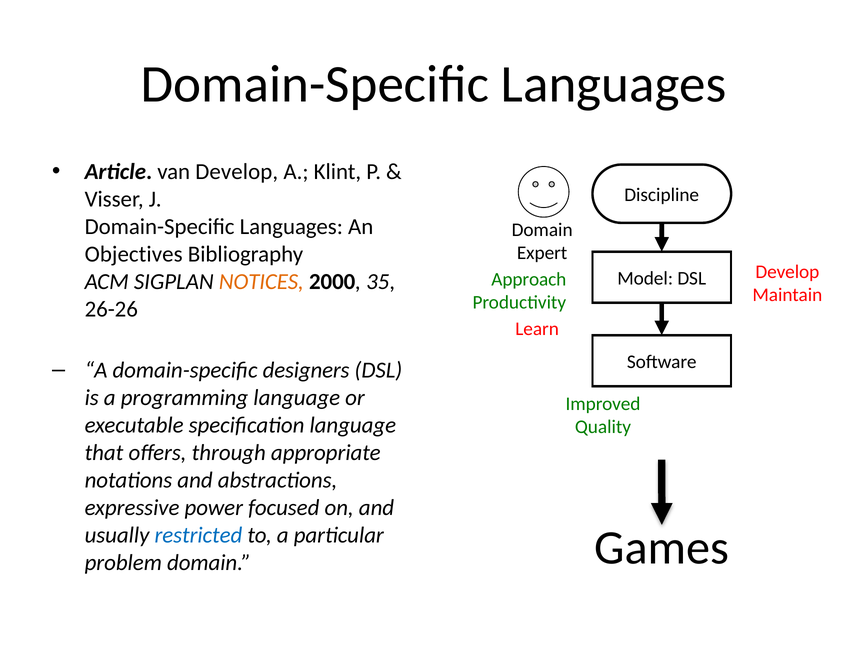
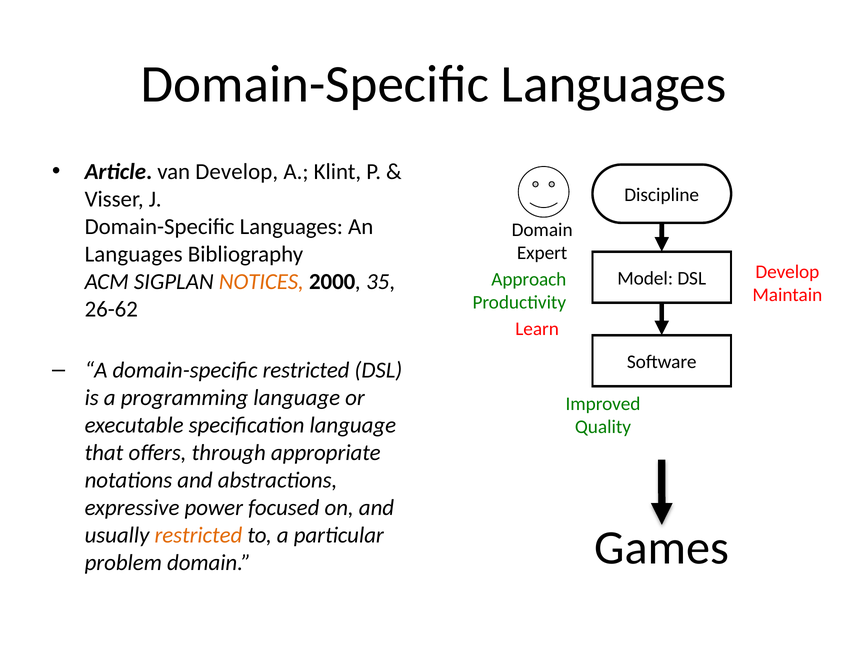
Objectives: Objectives -> Languages (134, 254)
26-26: 26-26 -> 26-62 (111, 309)
domain-specific designers: designers -> restricted (306, 370)
restricted colour: blue -> orange (198, 535)
